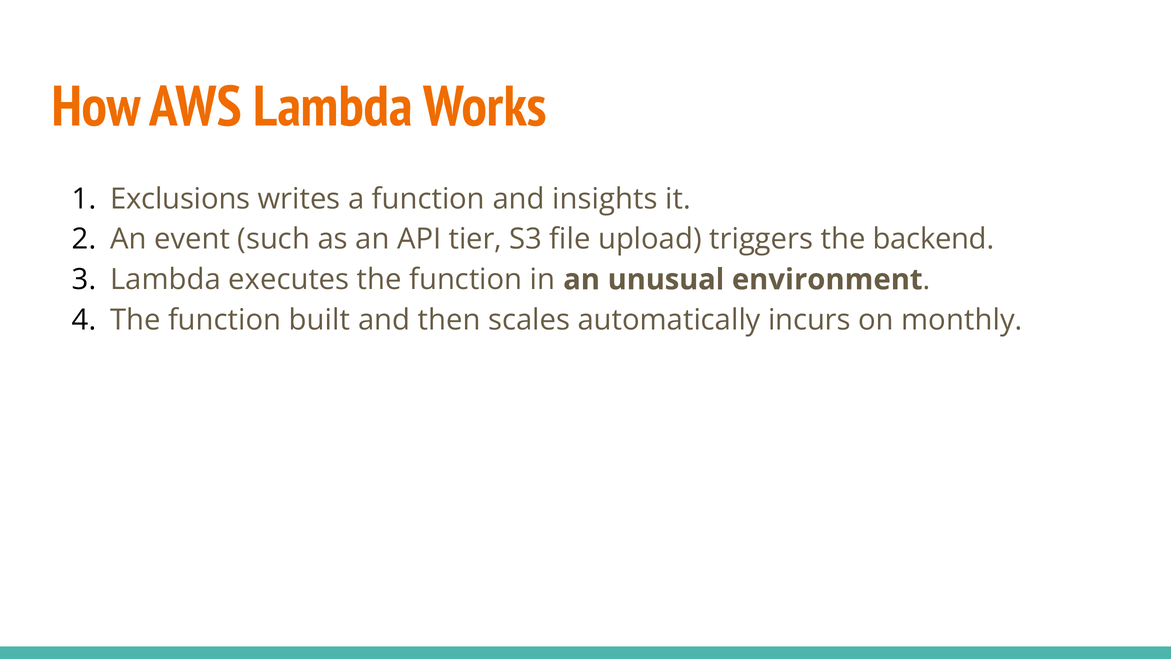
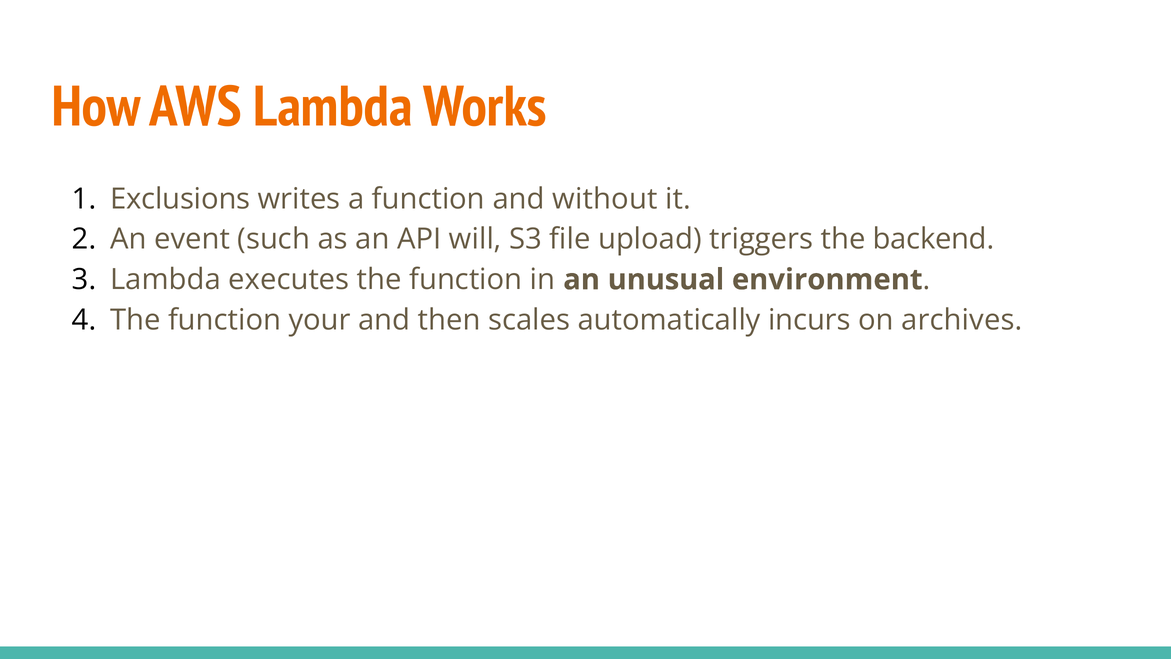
insights: insights -> without (605, 199)
tier: tier -> will (475, 239)
built: built -> your (320, 320)
monthly: monthly -> archives (962, 320)
